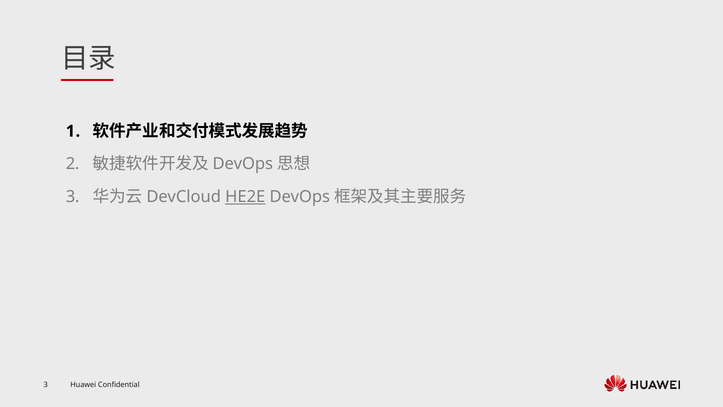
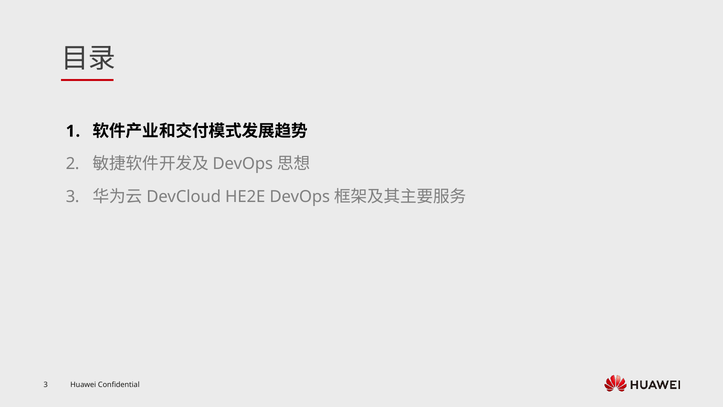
HE2E underline: present -> none (245, 197)
